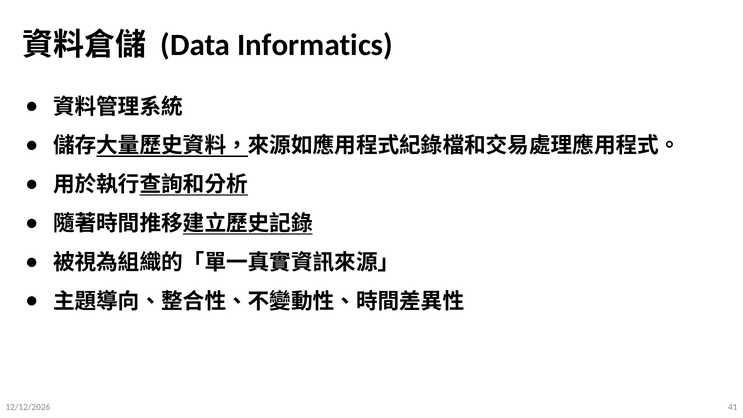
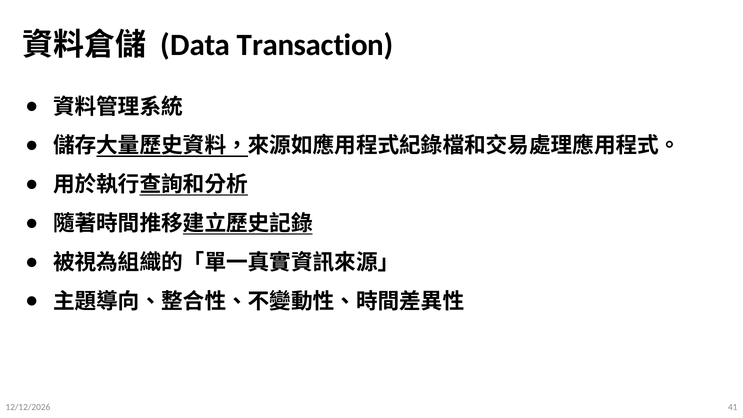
Informatics: Informatics -> Transaction (315, 45)
